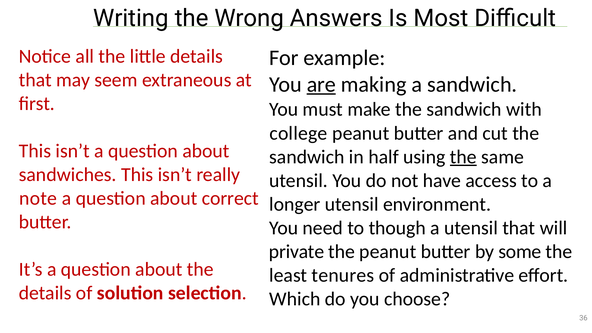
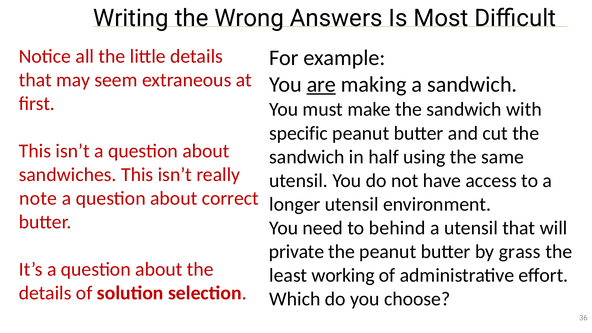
college: college -> specific (299, 133)
the underline: present -> none (463, 157)
though: though -> behind (397, 228)
some: some -> grass (520, 252)
tenures: tenures -> working (343, 275)
